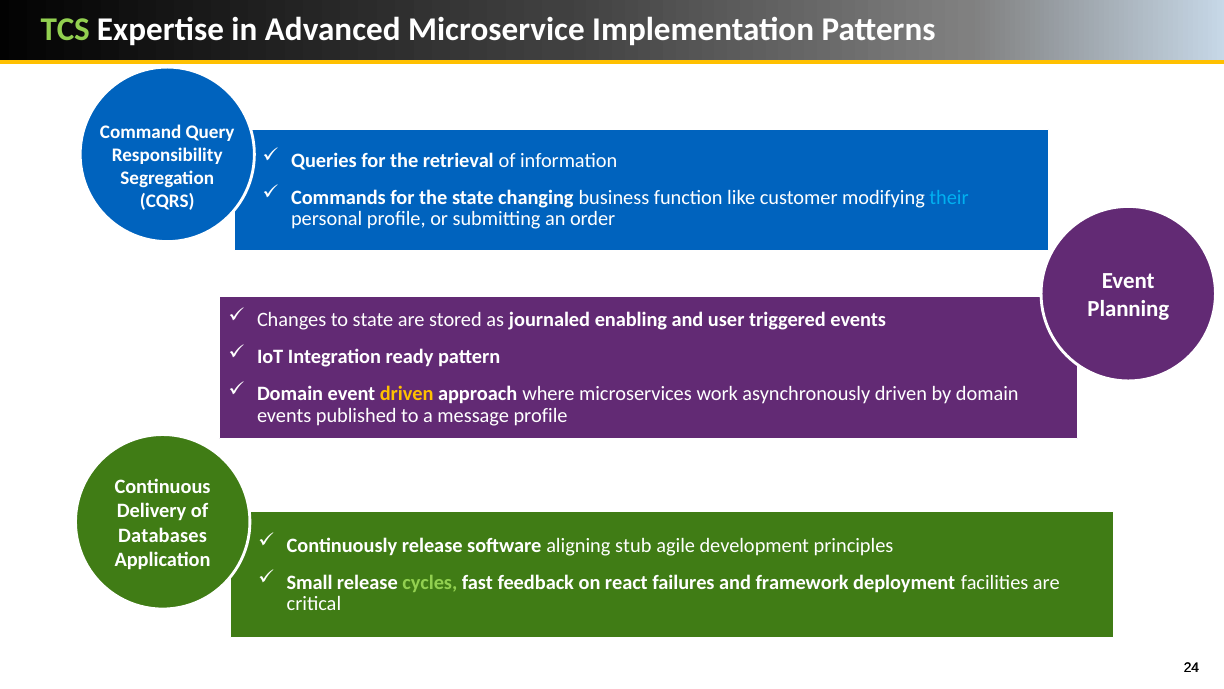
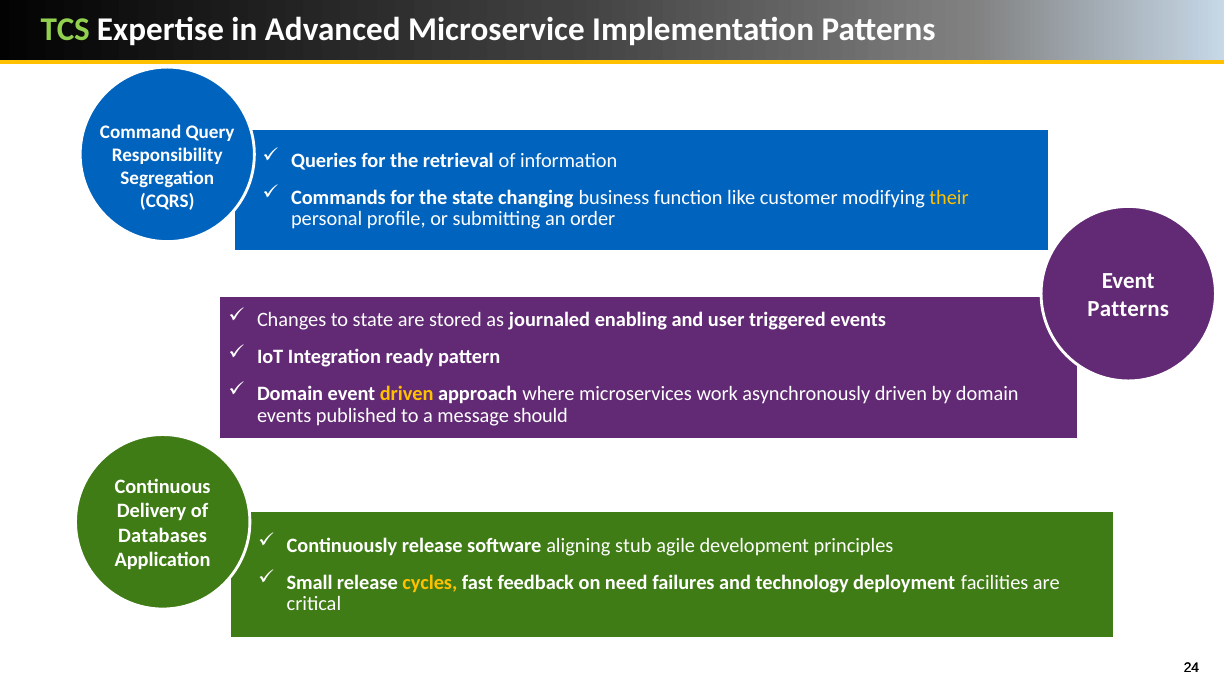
their colour: light blue -> yellow (949, 197)
Planning: Planning -> Patterns (1128, 308)
message profile: profile -> should (541, 415)
cycles colour: light green -> yellow (430, 582)
react: react -> need (626, 582)
framework: framework -> technology (802, 582)
